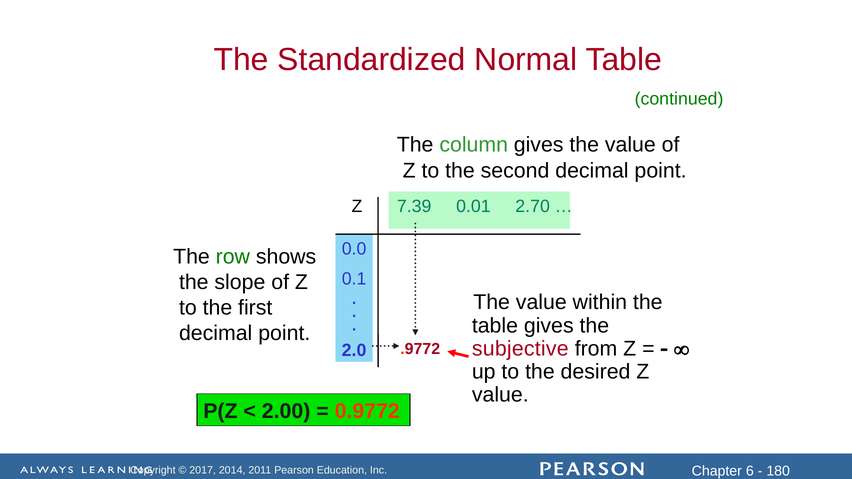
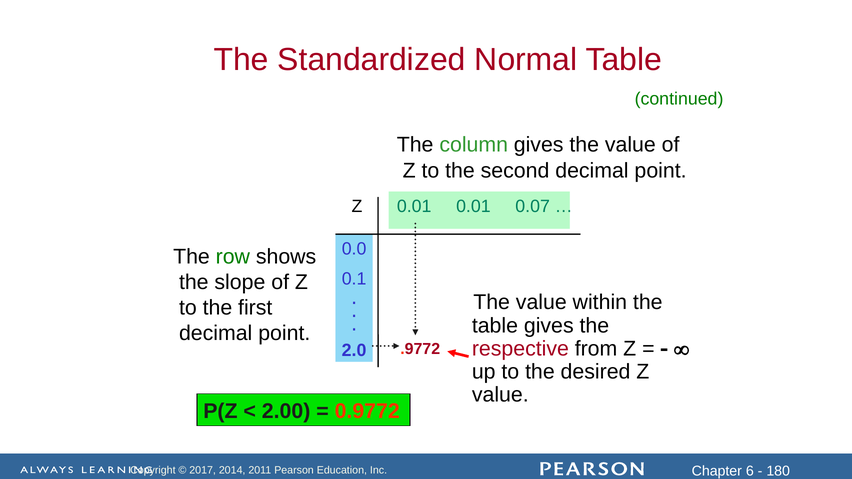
Z 7.39: 7.39 -> 0.01 (414, 207)
2.70: 2.70 -> 0.07 (533, 207)
subjective: subjective -> respective (520, 349)
